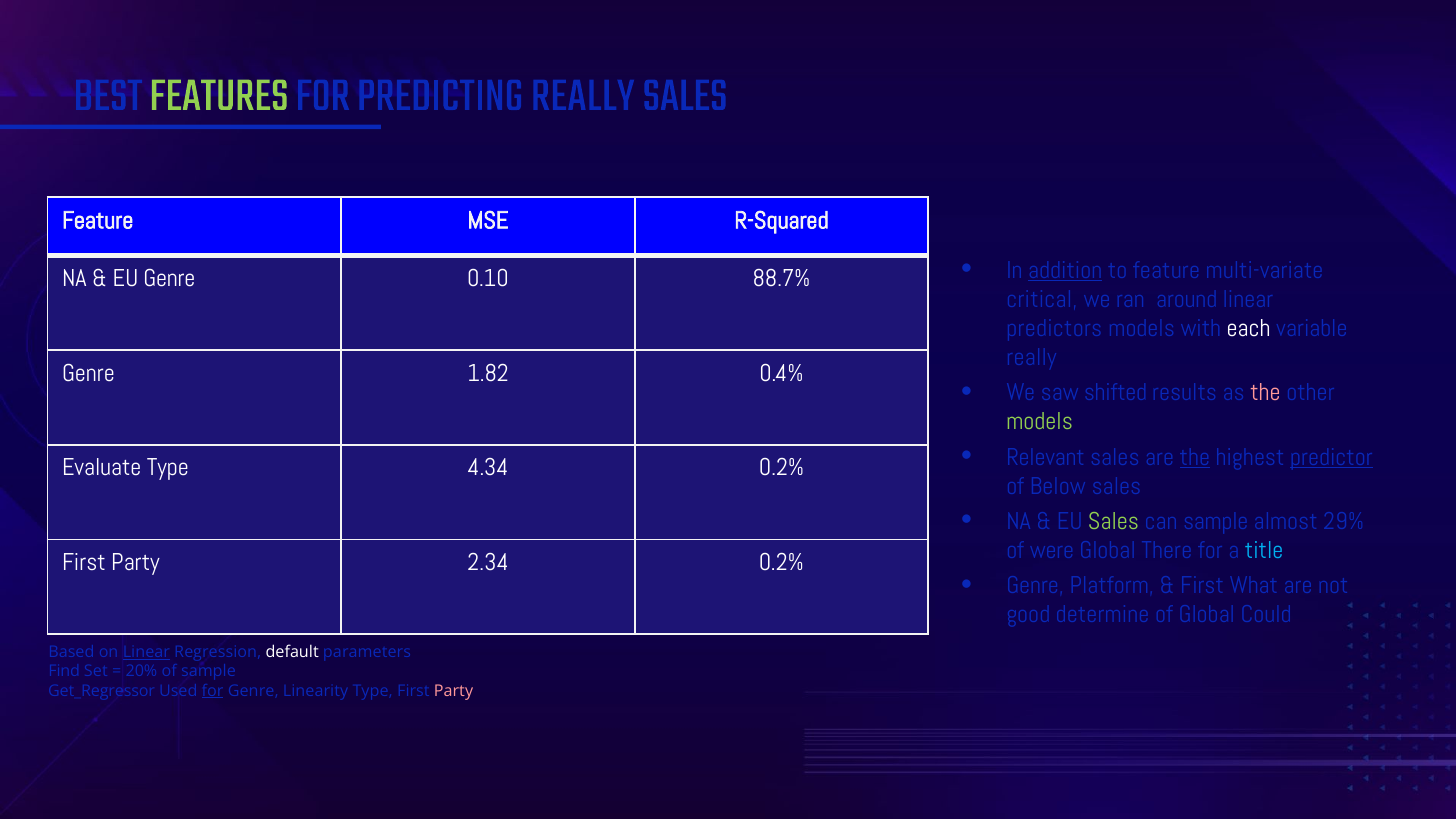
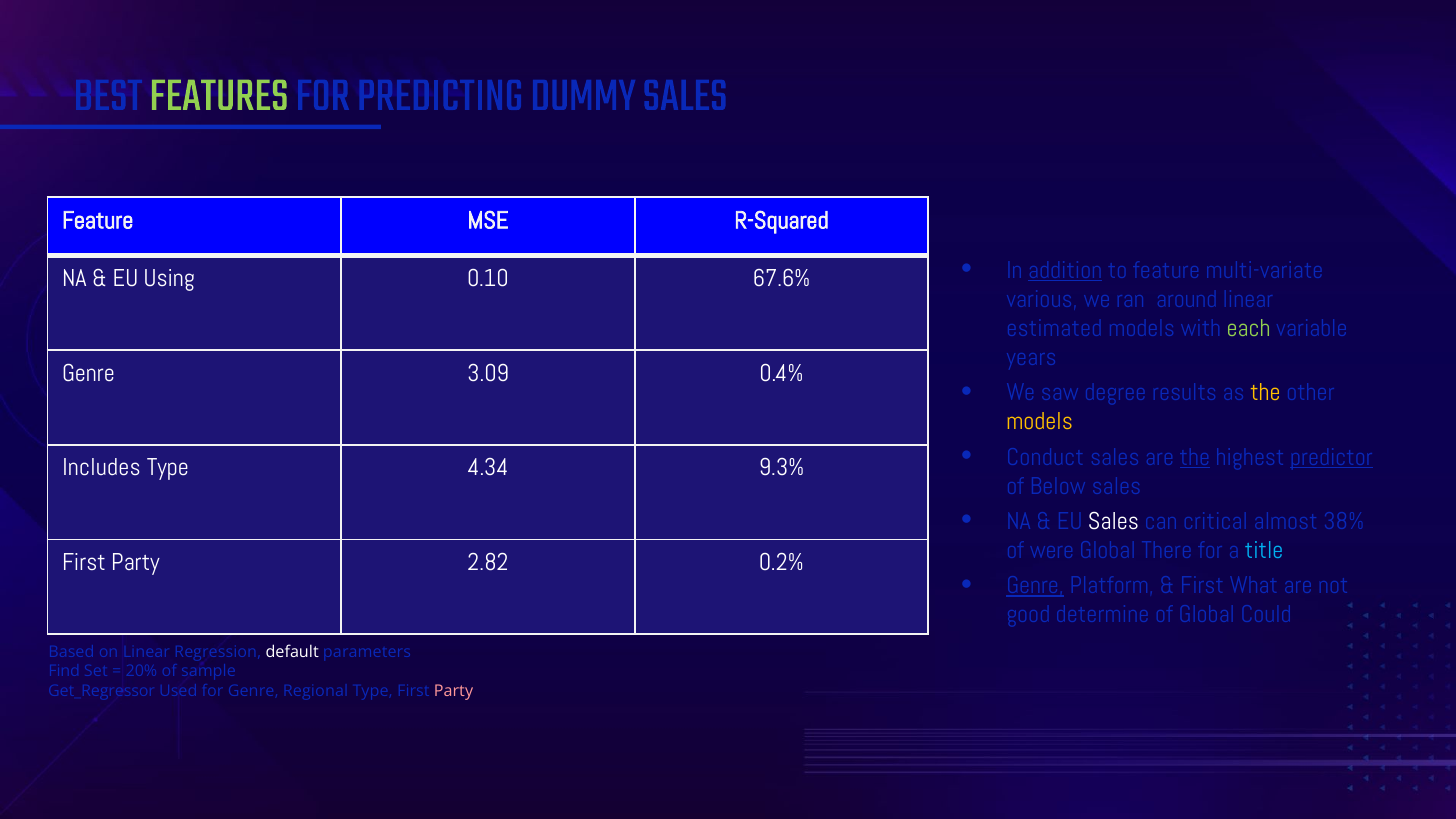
PREDICTING REALLY: REALLY -> DUMMY (583, 94)
EU Genre: Genre -> Using (169, 279)
88.7%: 88.7% -> 67.6% (782, 279)
critical: critical -> various (1042, 299)
predictors: predictors -> estimated (1054, 329)
each colour: white -> light green (1249, 329)
really: really -> years (1032, 358)
1.82: 1.82 -> 3.09 (488, 373)
shifted: shifted -> degree (1115, 393)
the colour: pink -> yellow (1266, 393)
models colour: light green -> yellow (1040, 422)
Relevant: Relevant -> Conduct (1045, 457)
Evaluate: Evaluate -> Includes (102, 468)
4.34 0.2%: 0.2% -> 9.3% (782, 468)
Sales colour: light green -> white (1113, 521)
can sample: sample -> critical (1216, 521)
29%: 29% -> 38% (1344, 521)
2.34: 2.34 -> 2.82 (488, 562)
Genre underline: none -> present (1035, 586)
Linear underline: present -> none (146, 652)
for underline: present -> none (213, 691)
Linearity: Linearity -> Regional (316, 691)
